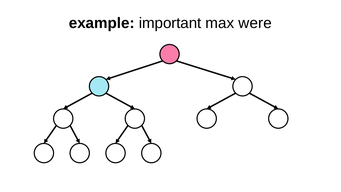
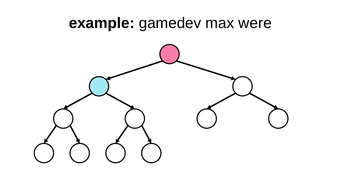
important: important -> gamedev (170, 23)
